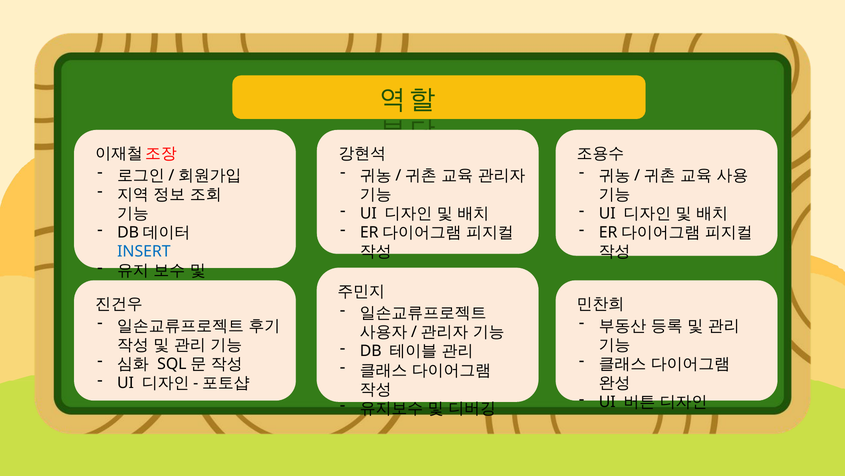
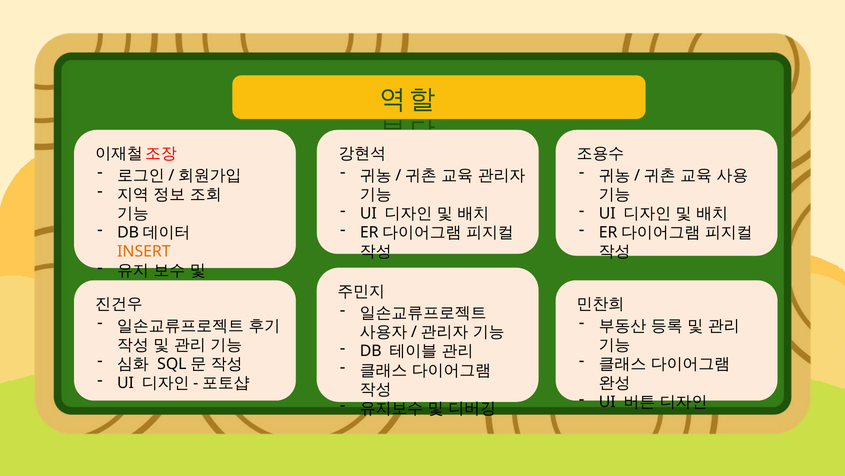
INSERT colour: blue -> orange (144, 251)
